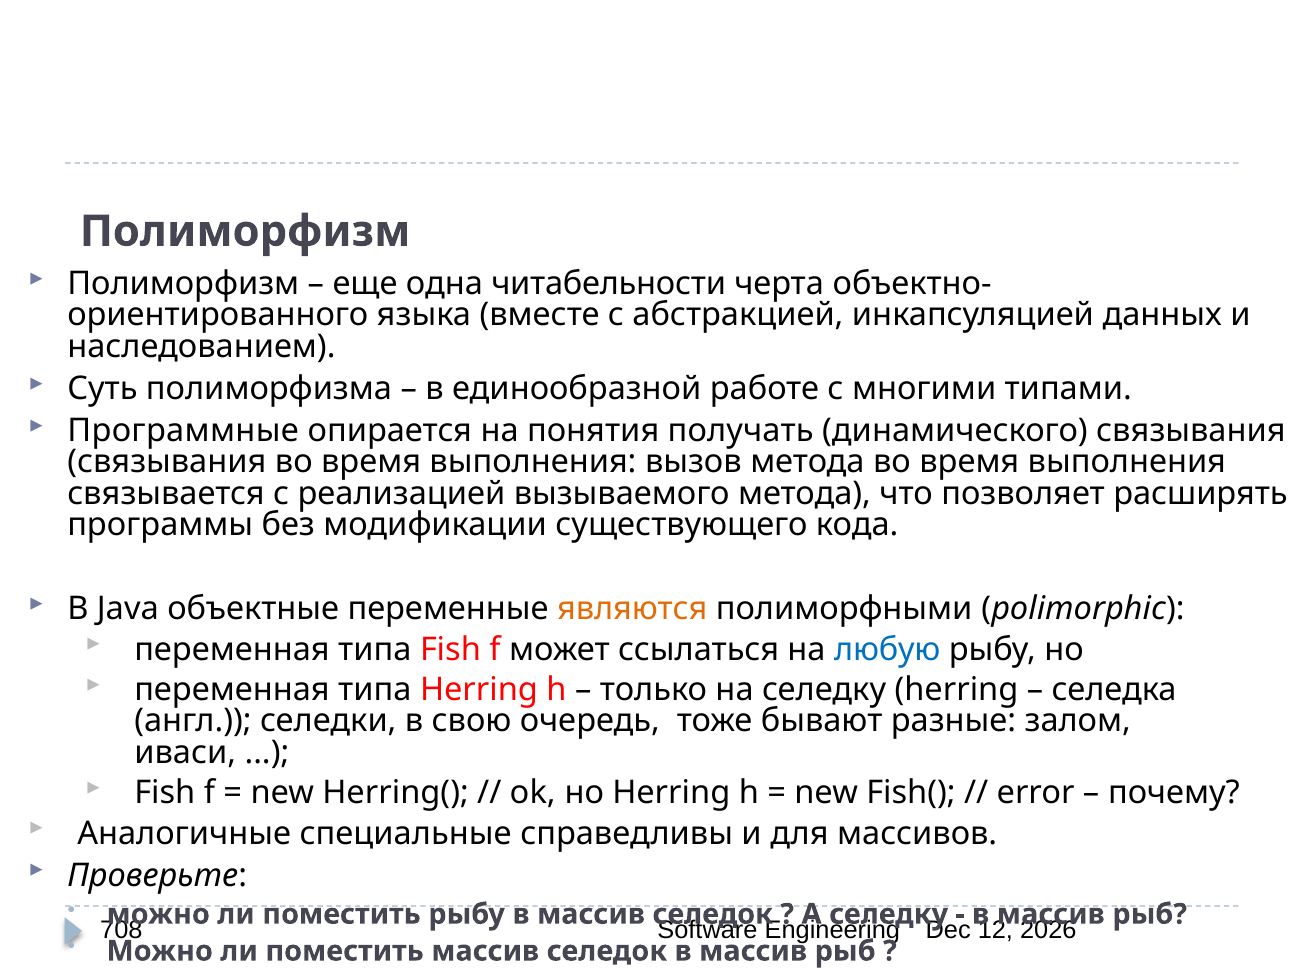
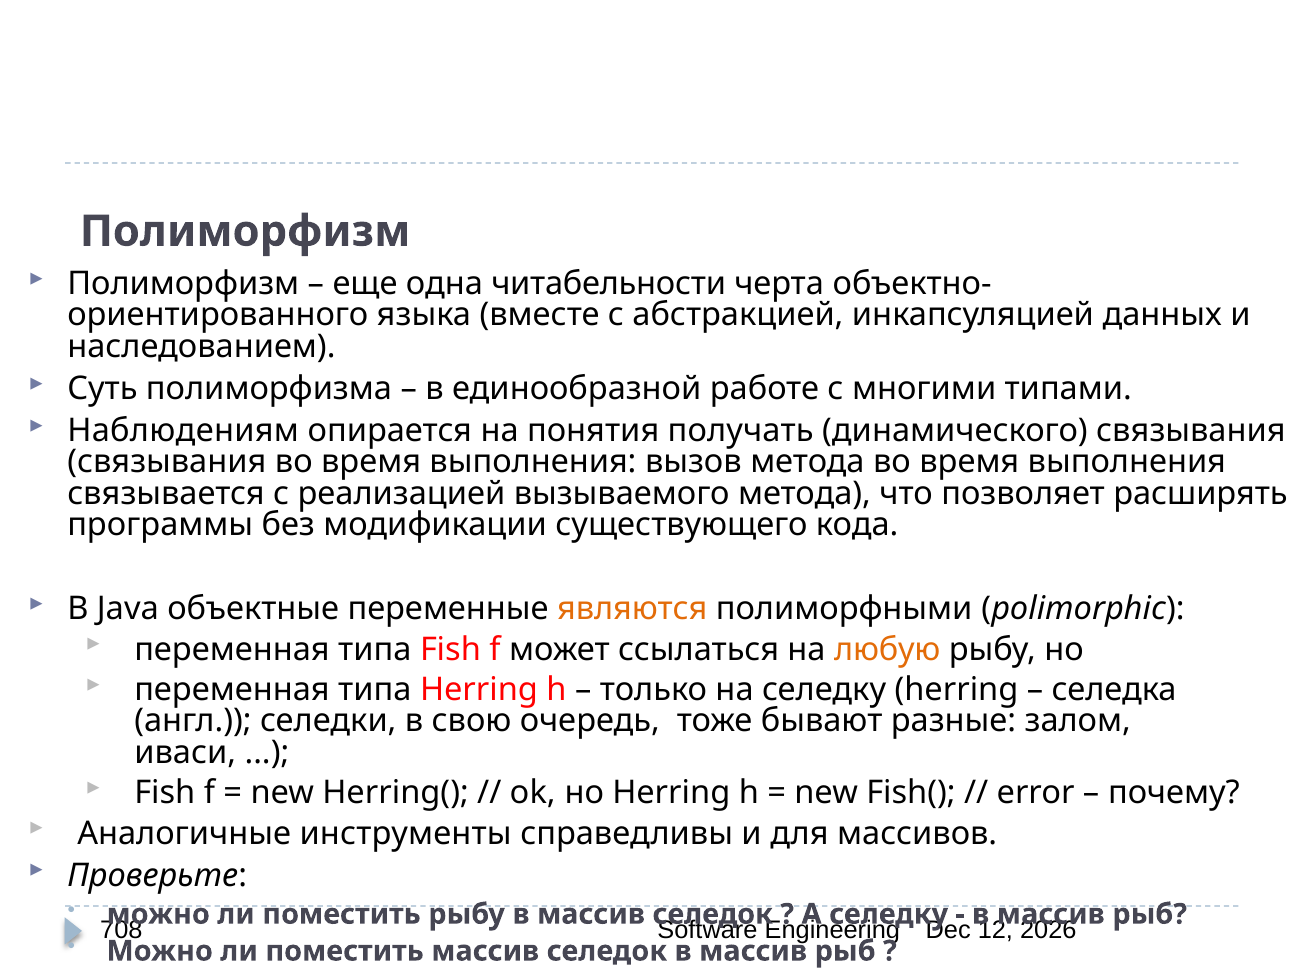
Программные: Программные -> Наблюдениям (183, 431)
любую colour: blue -> orange (887, 650)
специальные: специальные -> инструменты (406, 833)
